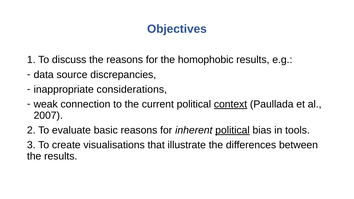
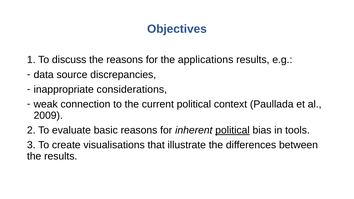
homophobic: homophobic -> applications (206, 60)
context underline: present -> none (231, 104)
2007: 2007 -> 2009 (48, 115)
